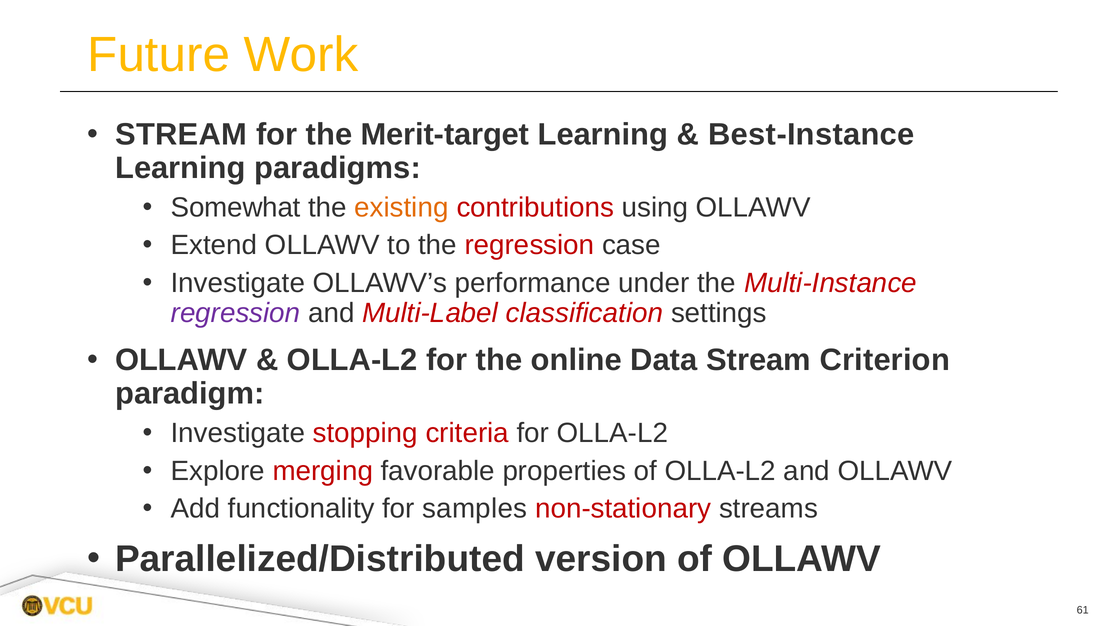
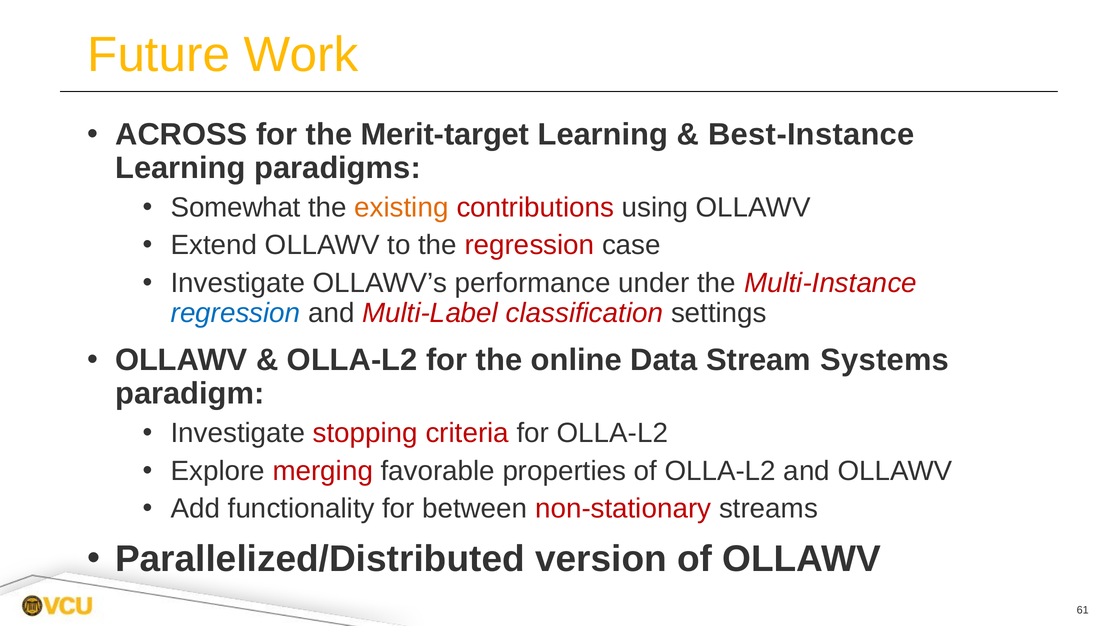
STREAM: STREAM -> ACROSS (181, 135)
regression colour: purple -> blue (236, 313)
Criterion: Criterion -> Systems (885, 360)
samples: samples -> between (475, 508)
